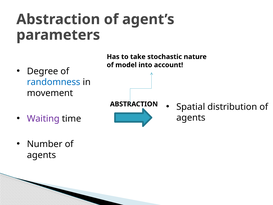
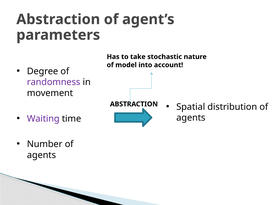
randomness colour: blue -> purple (54, 82)
